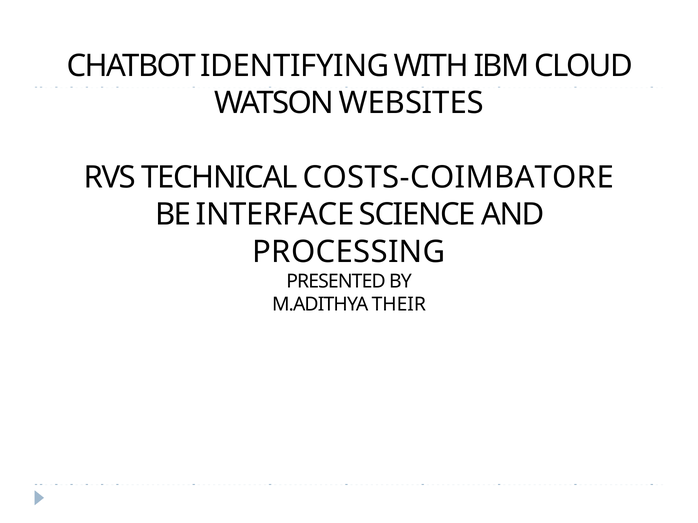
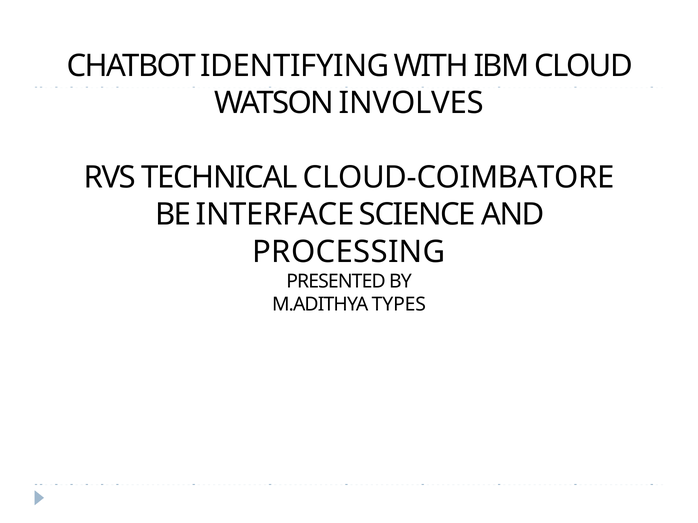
WEBSITES: WEBSITES -> INVOLVES (411, 103)
COSTS-COIMBATORE: COSTS-COIMBATORE -> CLOUD-COIMBATORE (459, 178)
THEIR: THEIR -> TYPES (399, 305)
